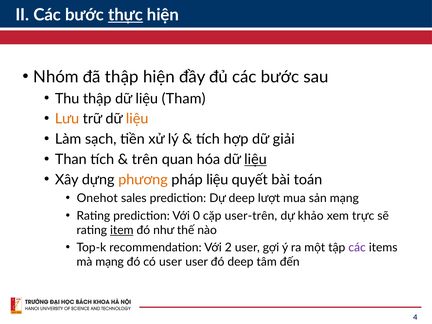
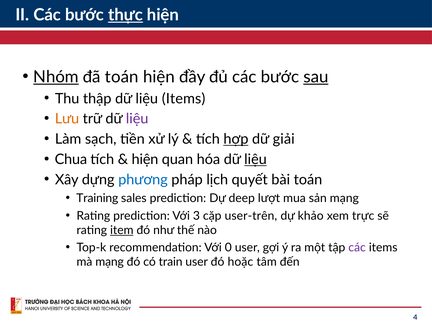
Nhóm underline: none -> present (56, 77)
đã thập: thập -> toán (122, 77)
sau underline: none -> present (316, 77)
liệu Tham: Tham -> Items (184, 99)
liệu colour: orange -> purple (137, 119)
hợp underline: none -> present (236, 139)
Than: Than -> Chua (71, 159)
trên: trên -> hiện (145, 159)
phương colour: orange -> blue (143, 180)
pháp liệu: liệu -> lịch (217, 180)
Onehot: Onehot -> Training (97, 198)
0: 0 -> 3 (196, 216)
2: 2 -> 0 (228, 248)
có user: user -> train (171, 262)
đó deep: deep -> hoặc (240, 262)
